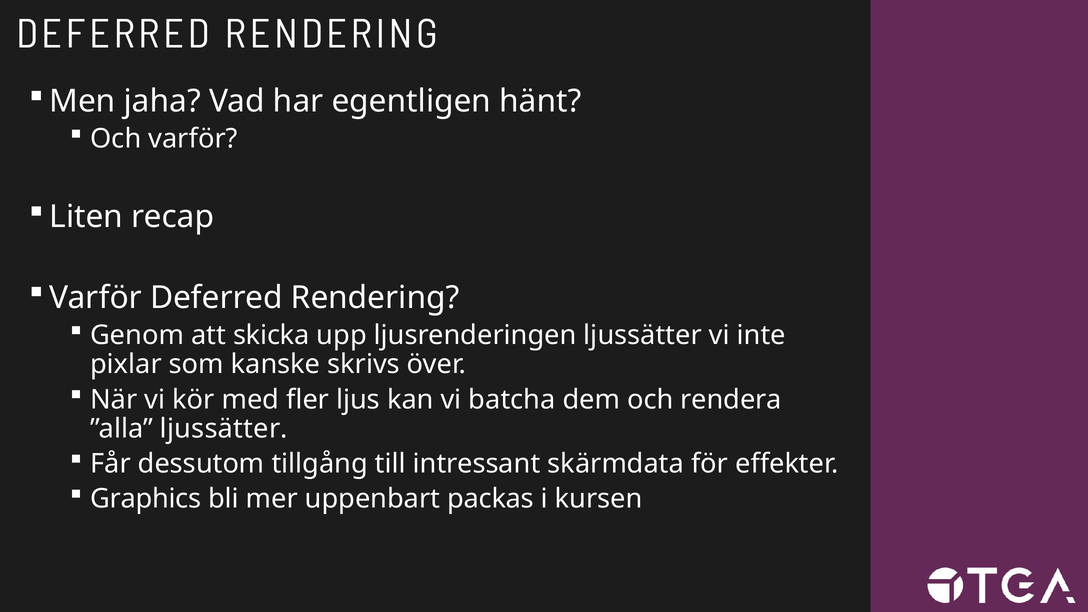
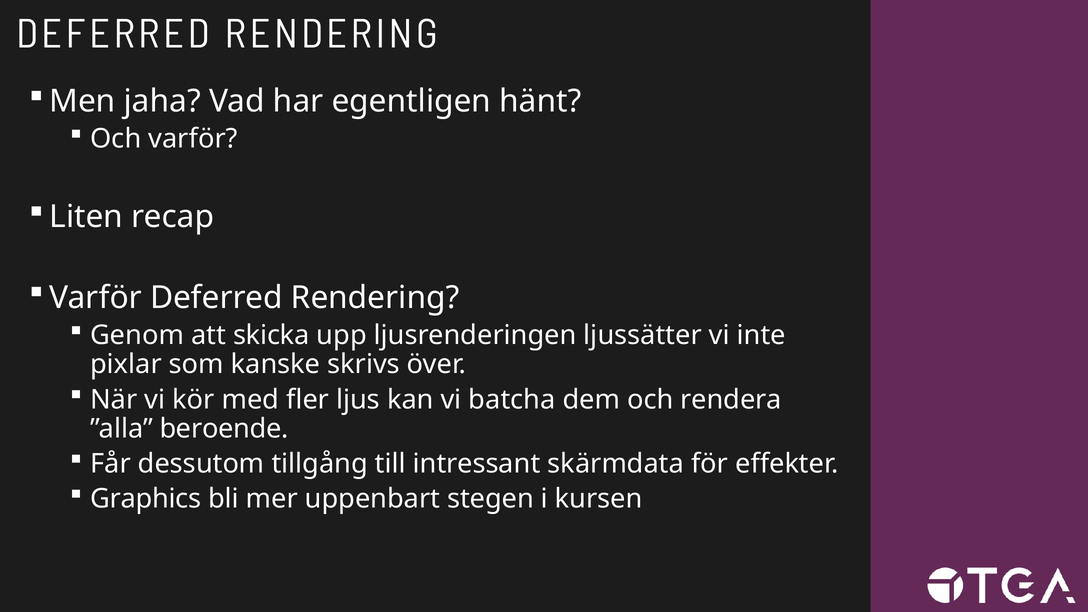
”alla ljussätter: ljussätter -> beroende (224, 429)
packas: packas -> stegen (491, 499)
